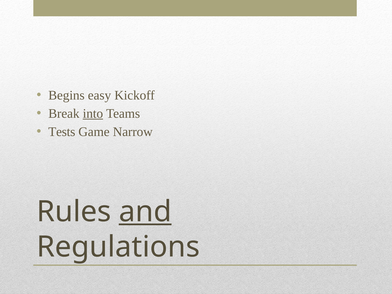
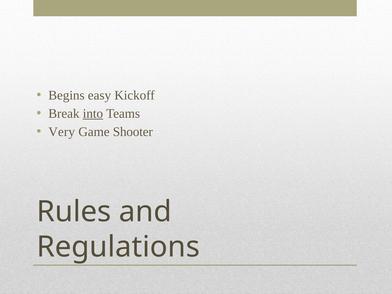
Tests: Tests -> Very (62, 132)
Narrow: Narrow -> Shooter (133, 132)
and underline: present -> none (145, 212)
